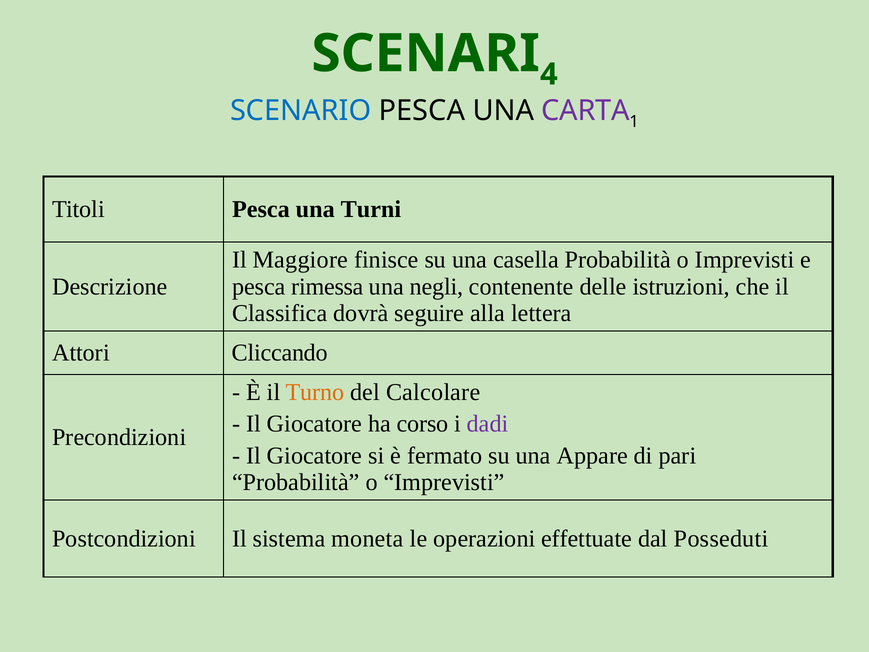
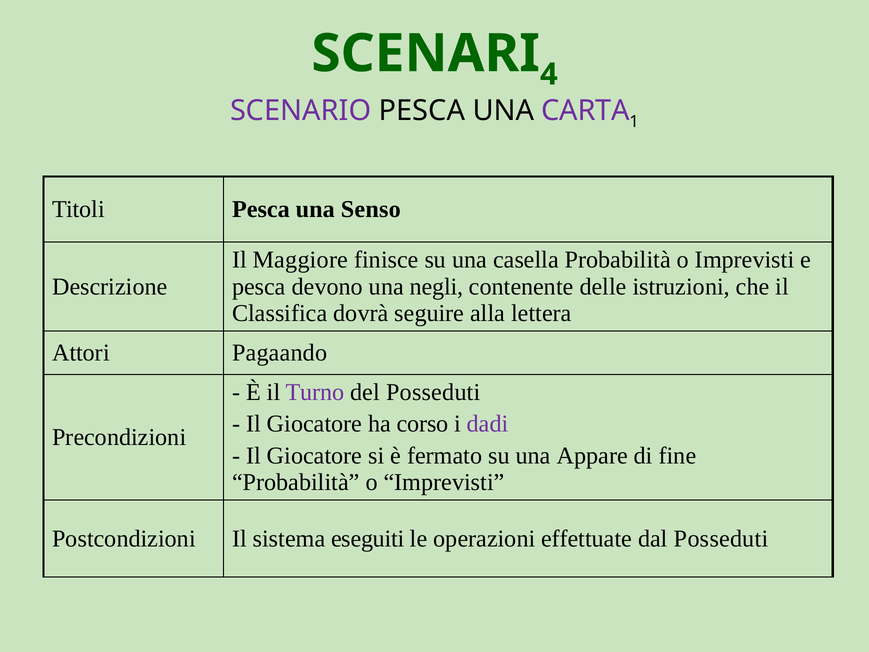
SCENARIO colour: blue -> purple (301, 111)
Turni: Turni -> Senso (371, 209)
rimessa: rimessa -> devono (327, 286)
Cliccando: Cliccando -> Pagaando (280, 353)
Turno colour: orange -> purple (315, 392)
del Calcolare: Calcolare -> Posseduti (433, 392)
pari: pari -> fine (677, 455)
moneta: moneta -> eseguiti (368, 539)
